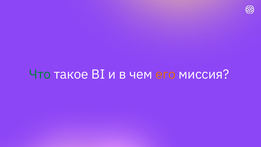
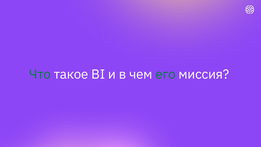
его colour: orange -> green (166, 74)
